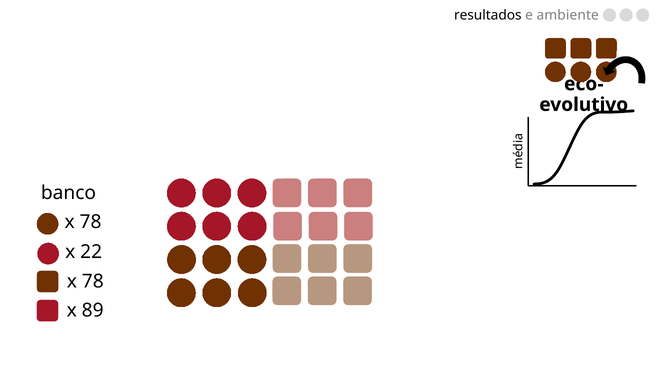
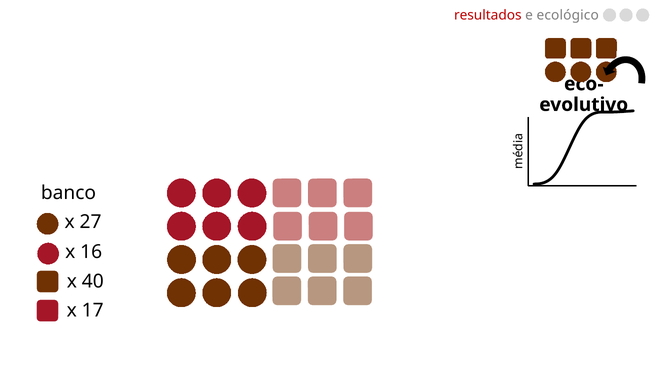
resultados colour: black -> red (488, 15)
ambiente: ambiente -> ecológico (568, 15)
78: 78 -> 27 (91, 222)
22: 22 -> 16 (91, 252)
78: 78 -> 40 (93, 281)
89: 89 -> 17 (93, 310)
